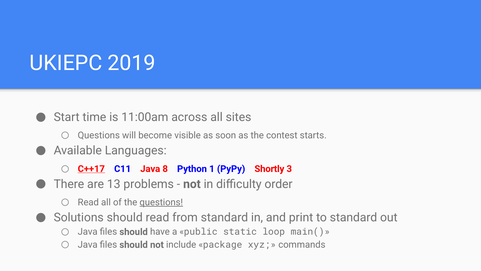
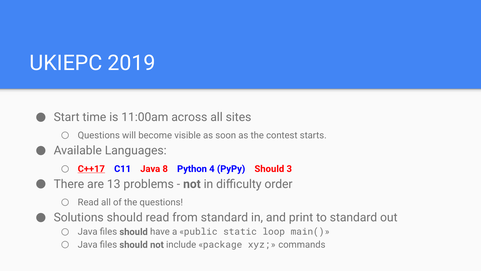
1: 1 -> 4 (212, 169)
PyPy Shortly: Shortly -> Should (269, 169)
questions underline: present -> none (161, 202)
